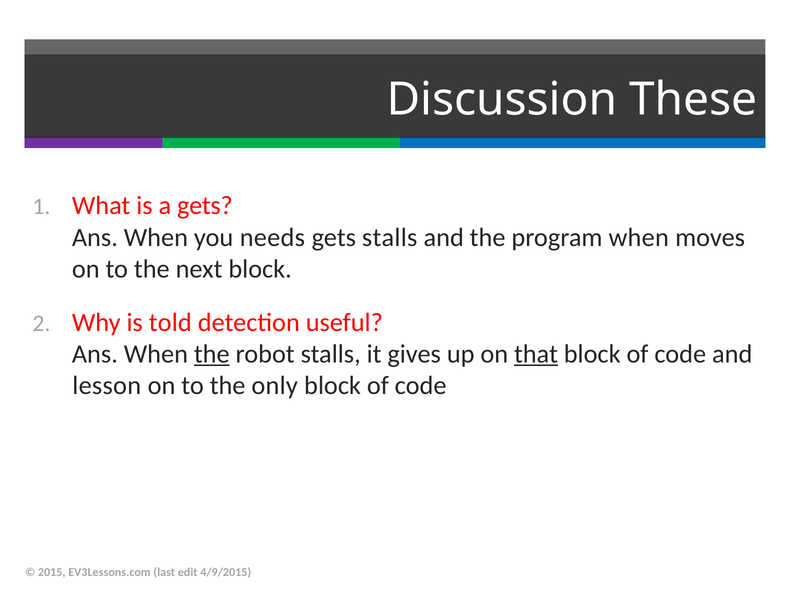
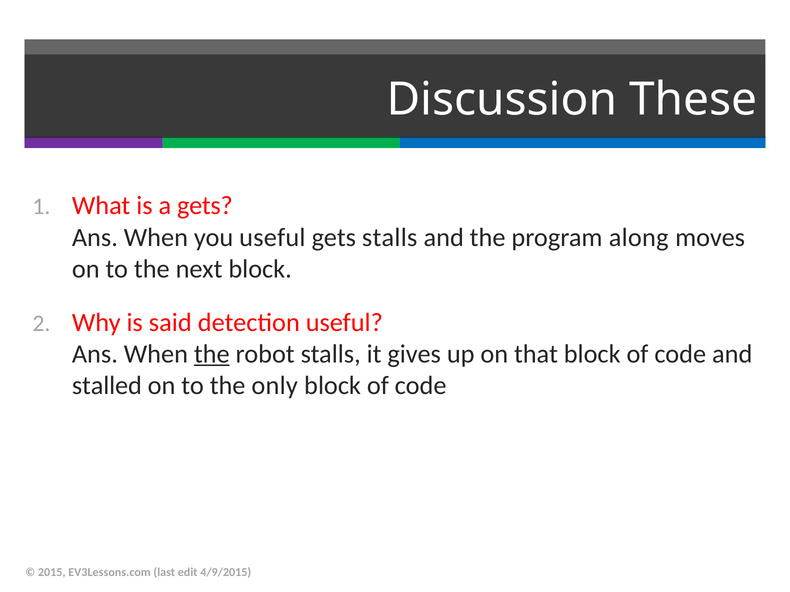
you needs: needs -> useful (272, 238)
program when: when -> along (639, 238)
told: told -> said (170, 323)
that underline: present -> none (536, 354)
lesson: lesson -> stalled (107, 386)
